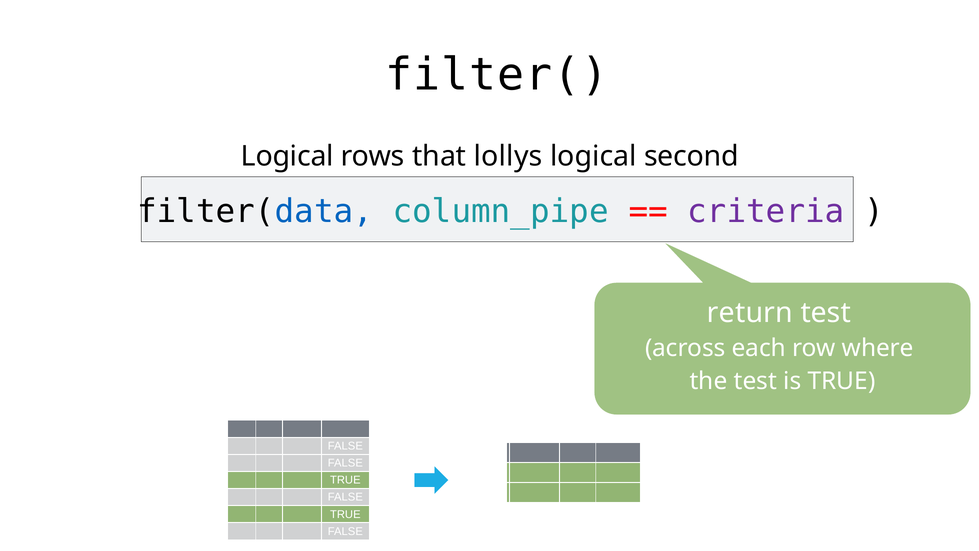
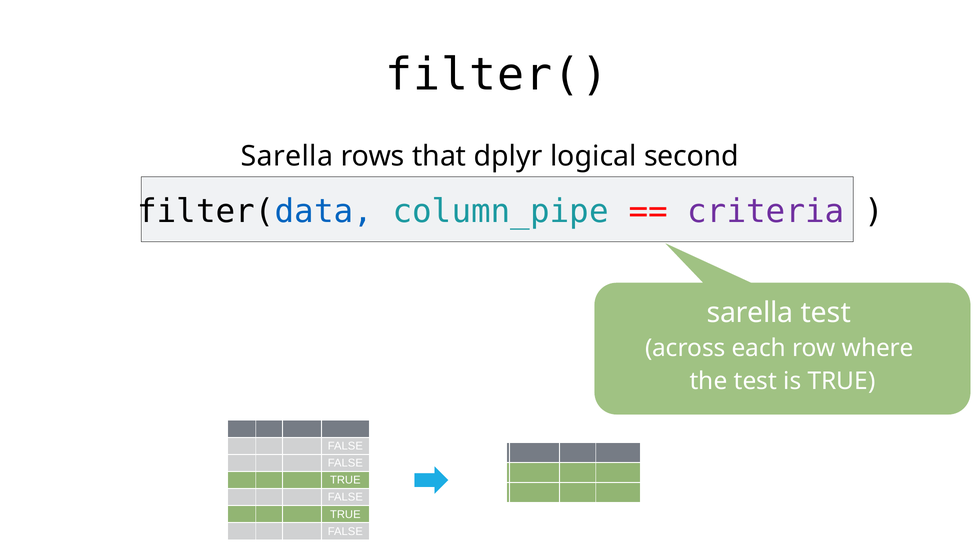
Logical: Logical -> Sarella (287, 156)
lollys: lollys -> dplyr (508, 156)
return: return -> sarella (750, 313)
